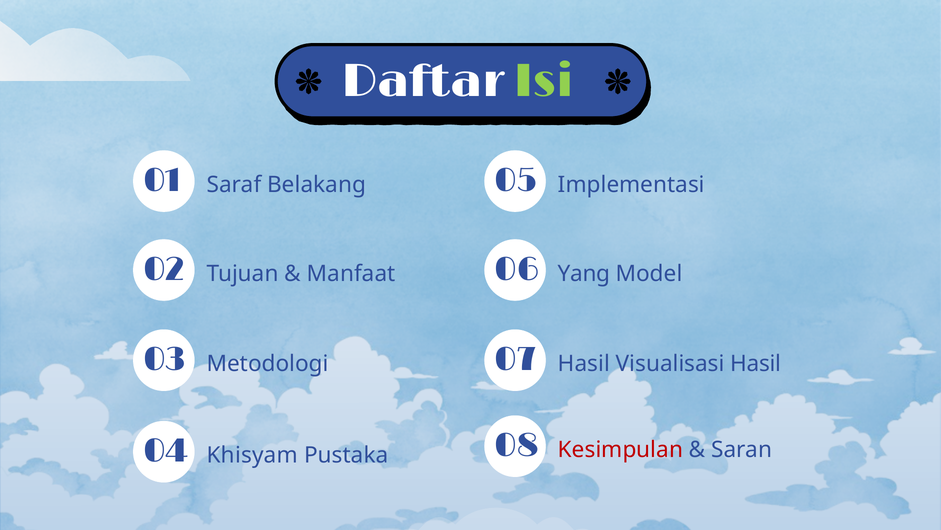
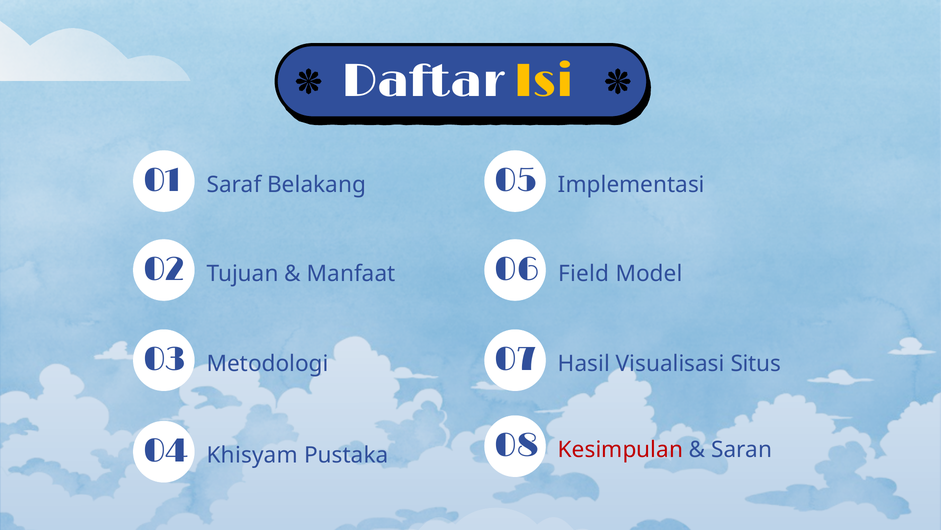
Isi colour: light green -> yellow (544, 81)
Yang: Yang -> Field (584, 273)
Visualisasi Hasil: Hasil -> Situs (756, 363)
